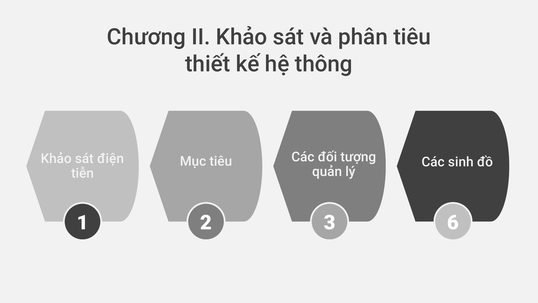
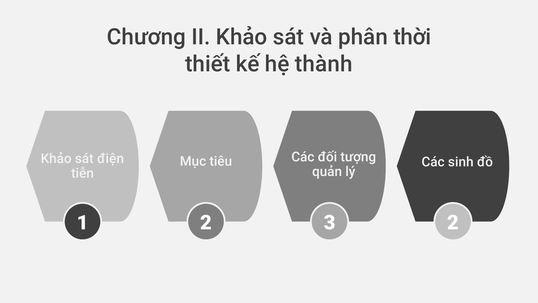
phân tiêu: tiêu -> thời (412, 37)
thông: thông -> thành (324, 64)
3 6: 6 -> 2 (453, 223)
